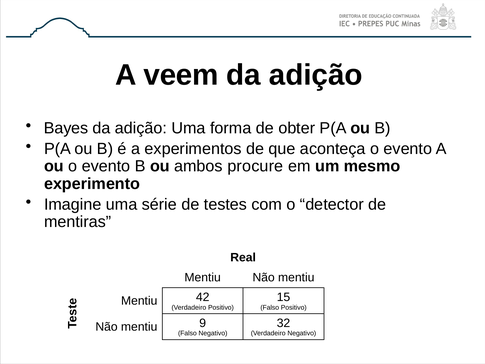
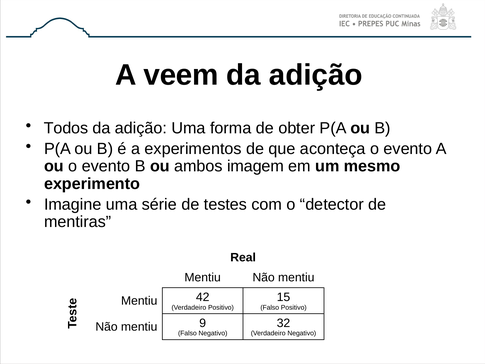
Bayes: Bayes -> Todos (66, 128)
procure: procure -> imagem (256, 166)
